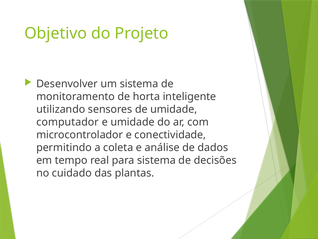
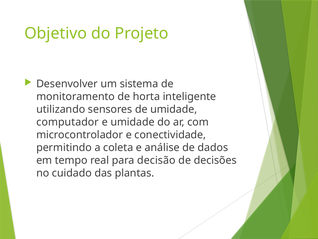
para sistema: sistema -> decisão (156, 160)
